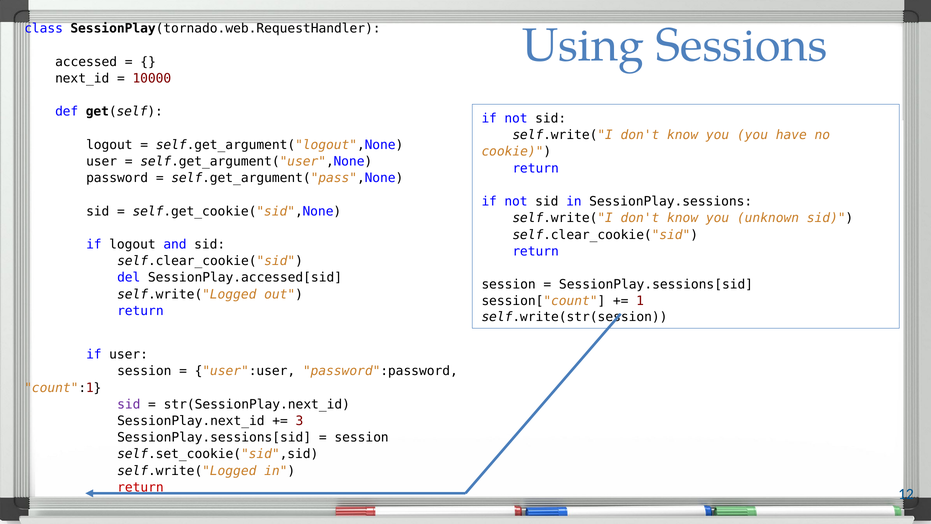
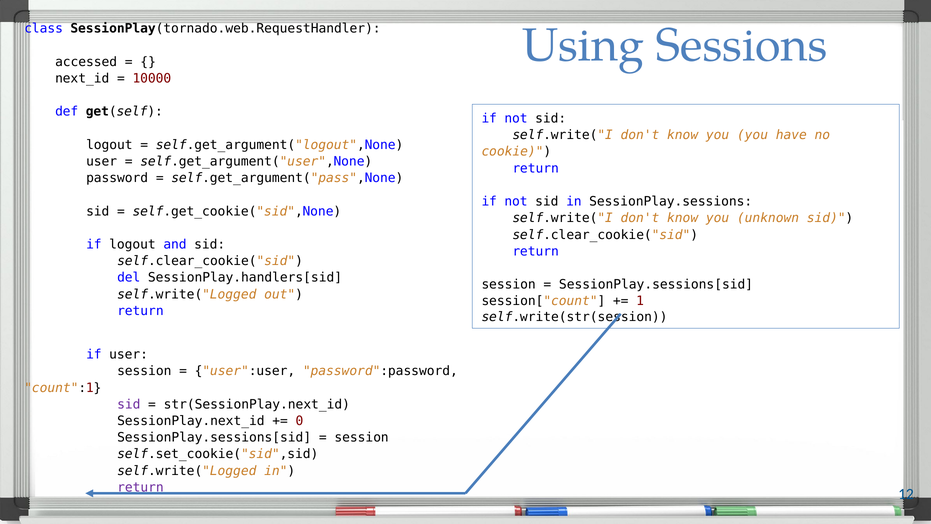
SessionPlay.accessed[sid: SessionPlay.accessed[sid -> SessionPlay.handlers[sid (245, 278)
3: 3 -> 0 (299, 421)
return colour: red -> purple (140, 487)
